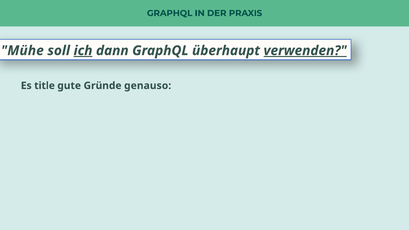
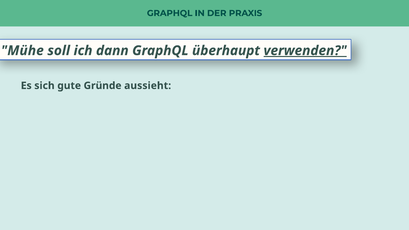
ich underline: present -> none (83, 51)
title: title -> sich (44, 86)
genauso: genauso -> aussieht (148, 86)
